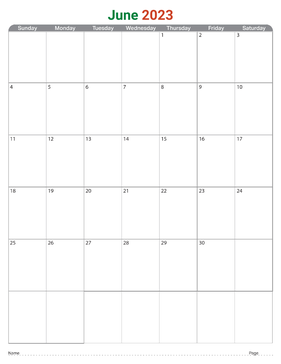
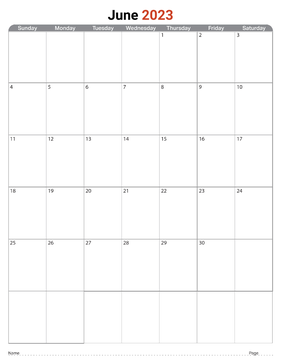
June colour: green -> black (123, 15)
